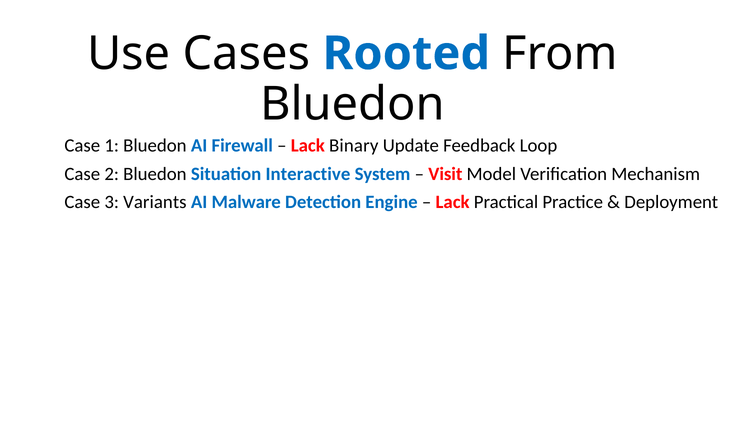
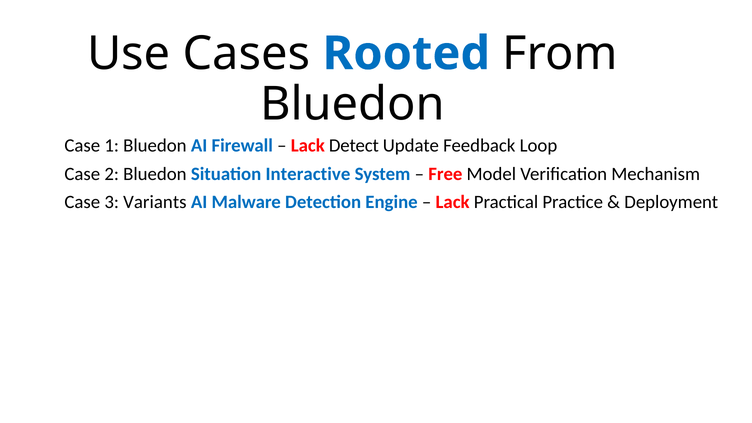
Binary: Binary -> Detect (354, 146)
Visit: Visit -> Free (445, 174)
